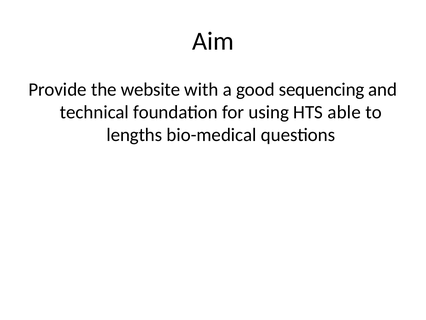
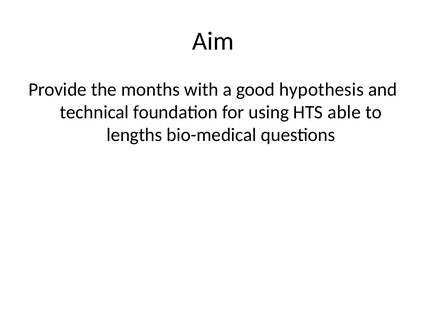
website: website -> months (150, 89)
sequencing: sequencing -> hypothesis (321, 89)
